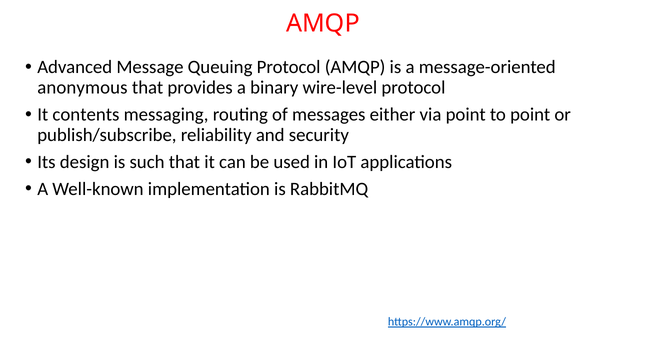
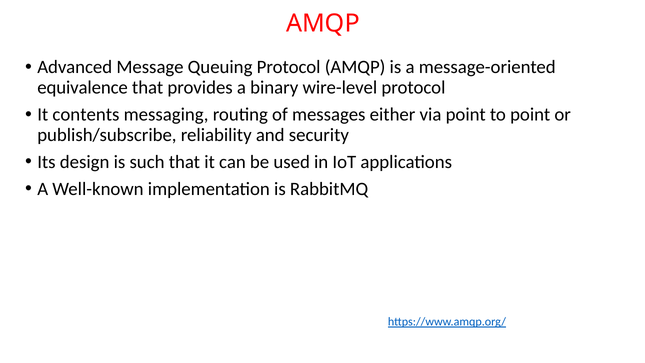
anonymous: anonymous -> equivalence (83, 87)
